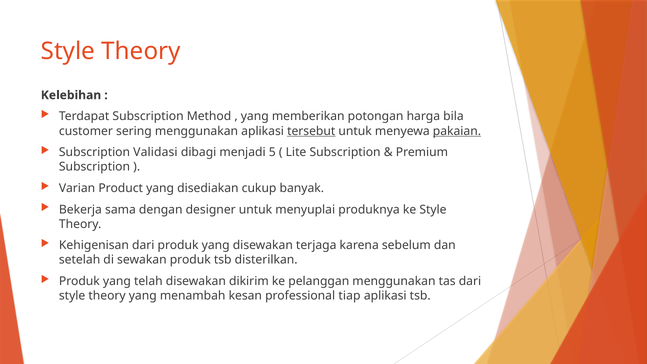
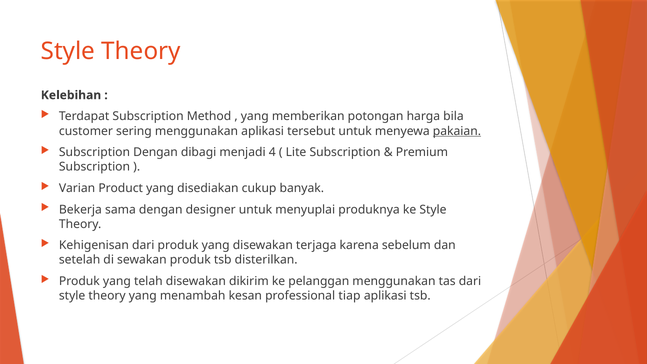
tersebut underline: present -> none (311, 131)
Subscription Validasi: Validasi -> Dengan (156, 152)
5: 5 -> 4 (272, 152)
